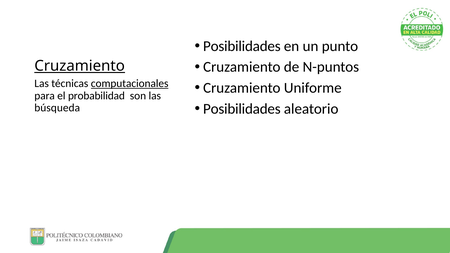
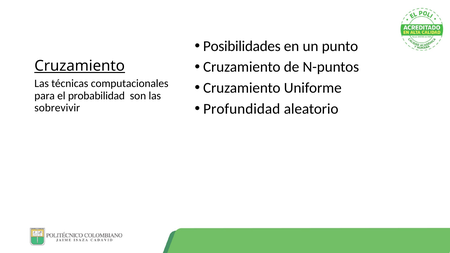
computacionales underline: present -> none (130, 84)
Posibilidades: Posibilidades -> Profundidad (242, 109)
búsqueda: búsqueda -> sobrevivir (57, 108)
